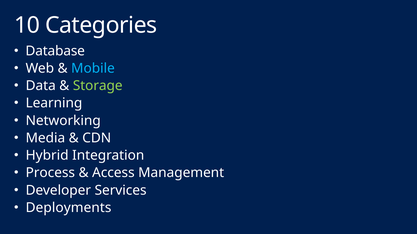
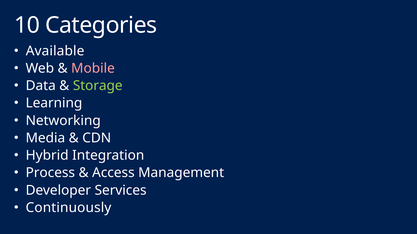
Database: Database -> Available (55, 51)
Mobile colour: light blue -> pink (93, 68)
Deployments: Deployments -> Continuously (68, 208)
